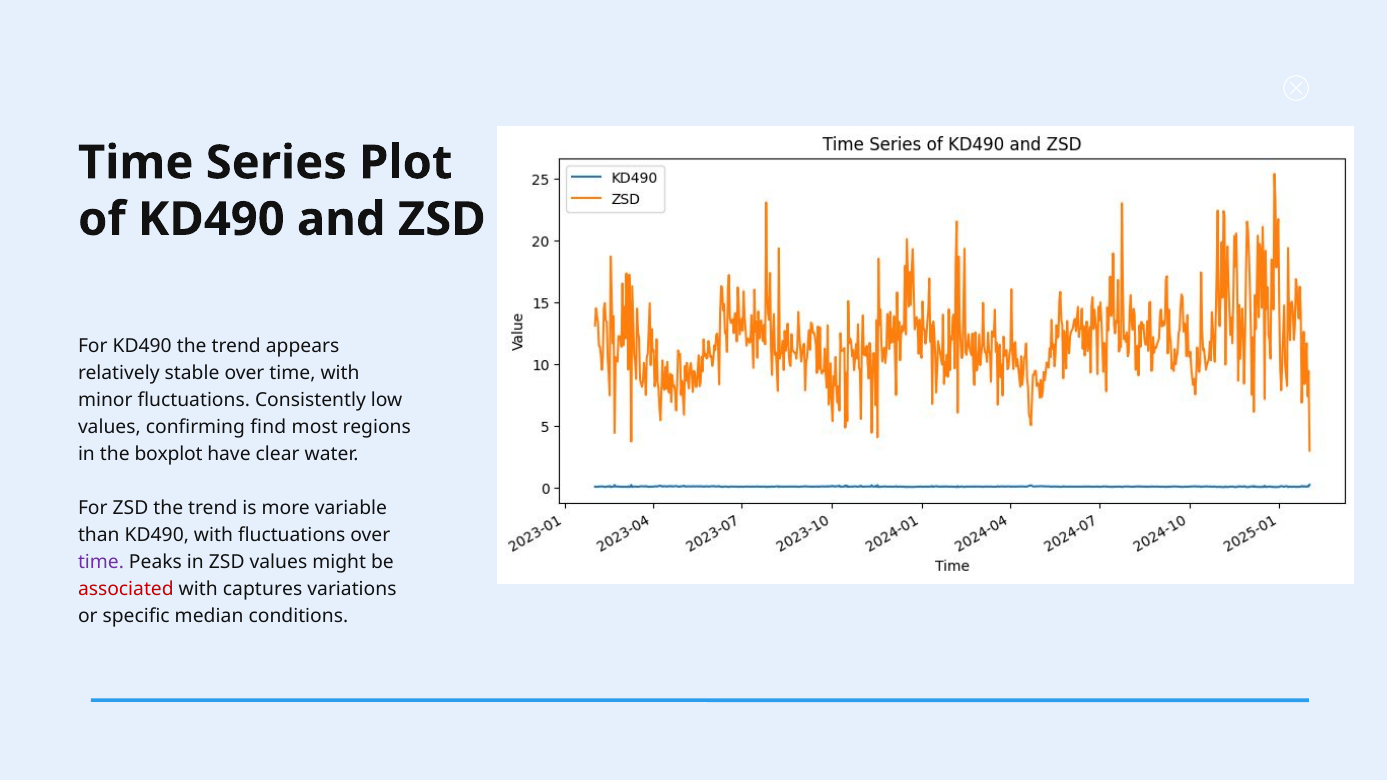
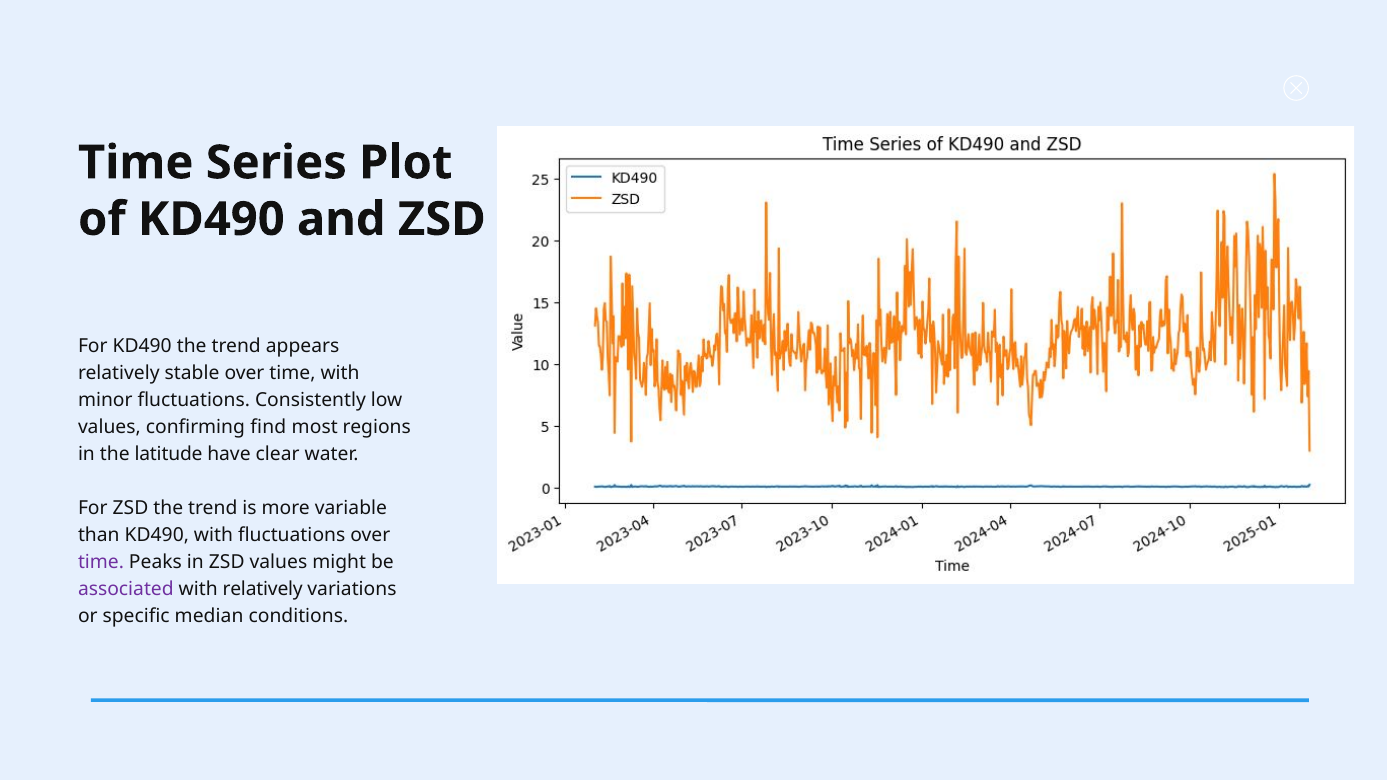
boxplot: boxplot -> latitude (169, 455)
associated colour: red -> purple (126, 589)
with captures: captures -> relatively (263, 589)
